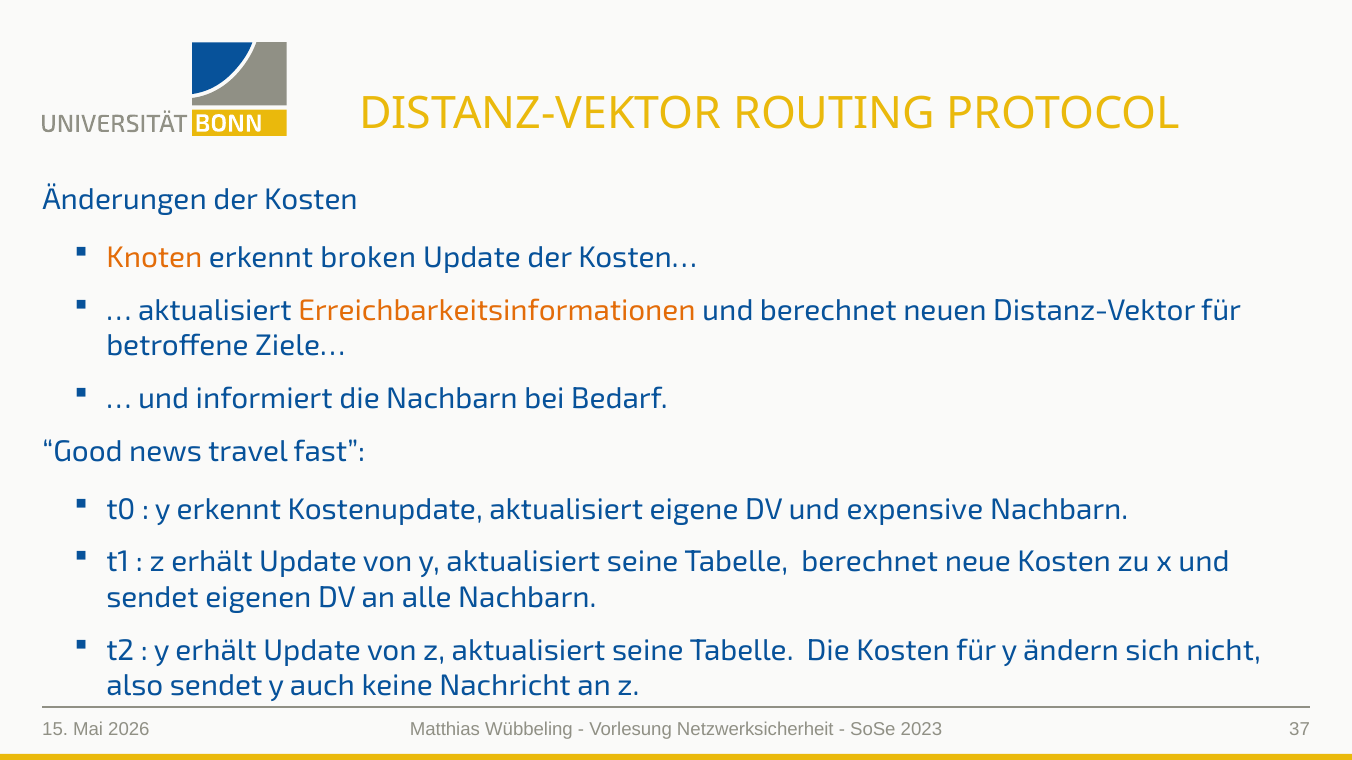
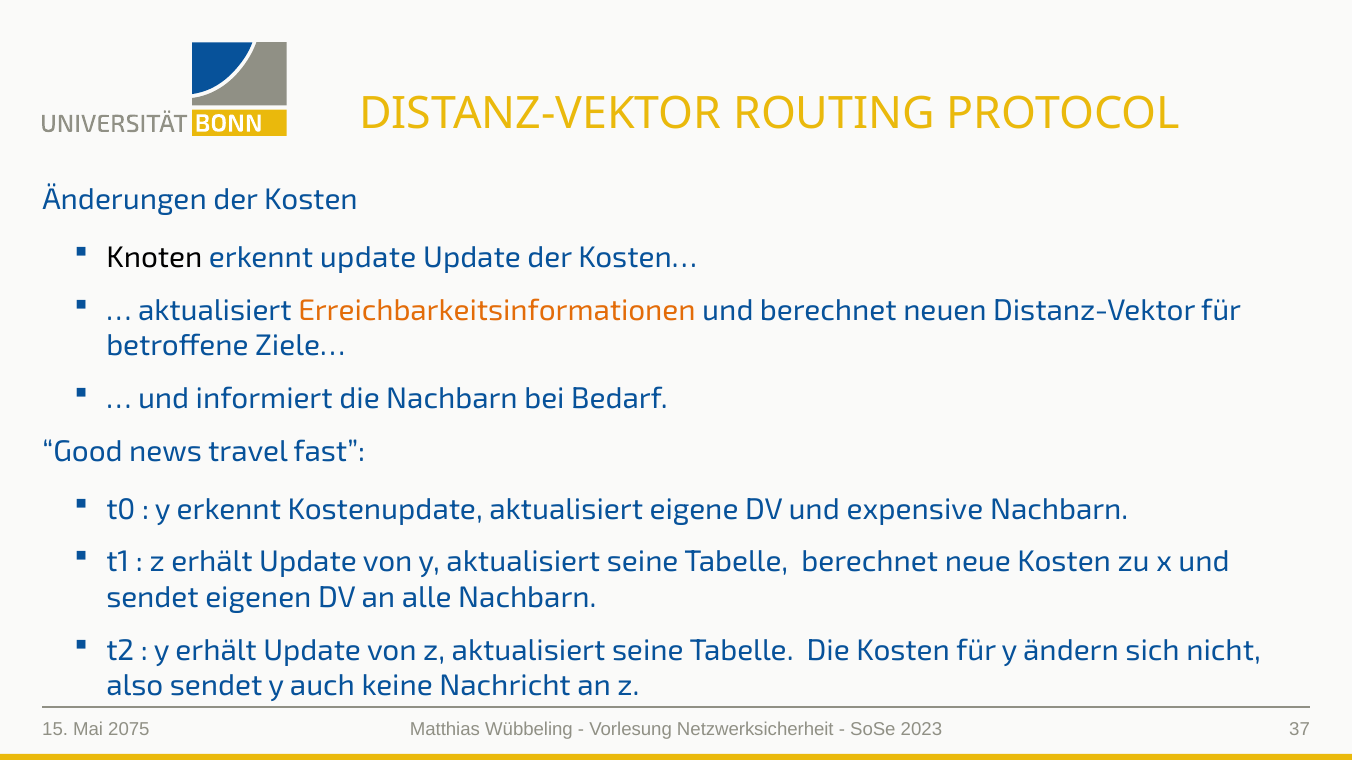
Knoten colour: orange -> black (154, 258)
erkennt broken: broken -> update (368, 258)
2026: 2026 -> 2075 (129, 730)
